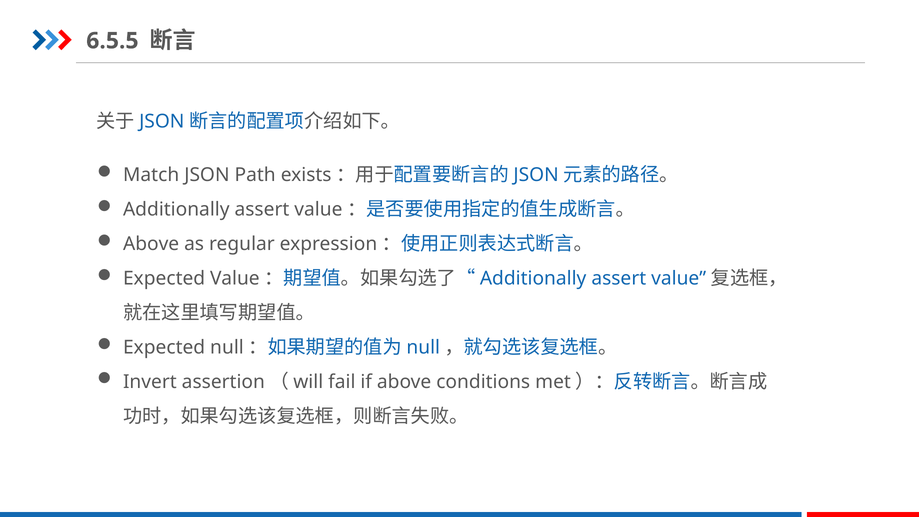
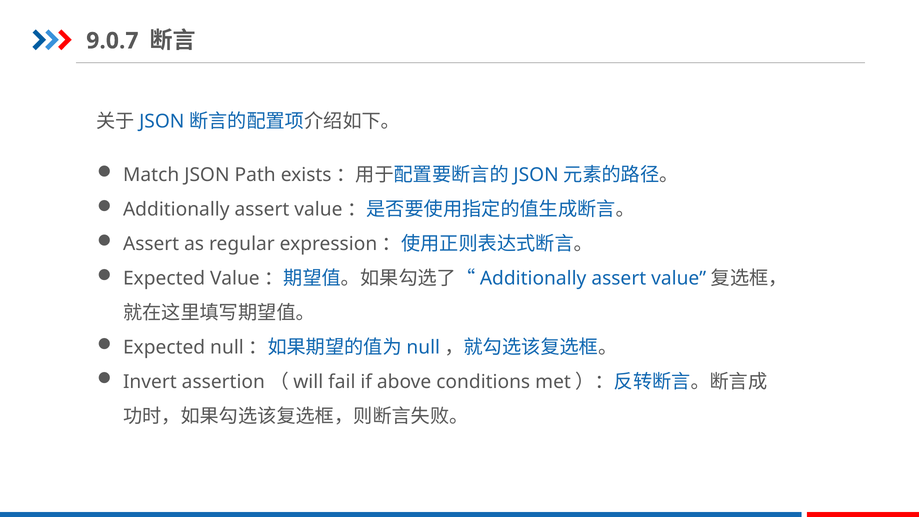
6.5.5: 6.5.5 -> 9.0.7 (112, 41)
Above: Above -> Assert (151, 244)
